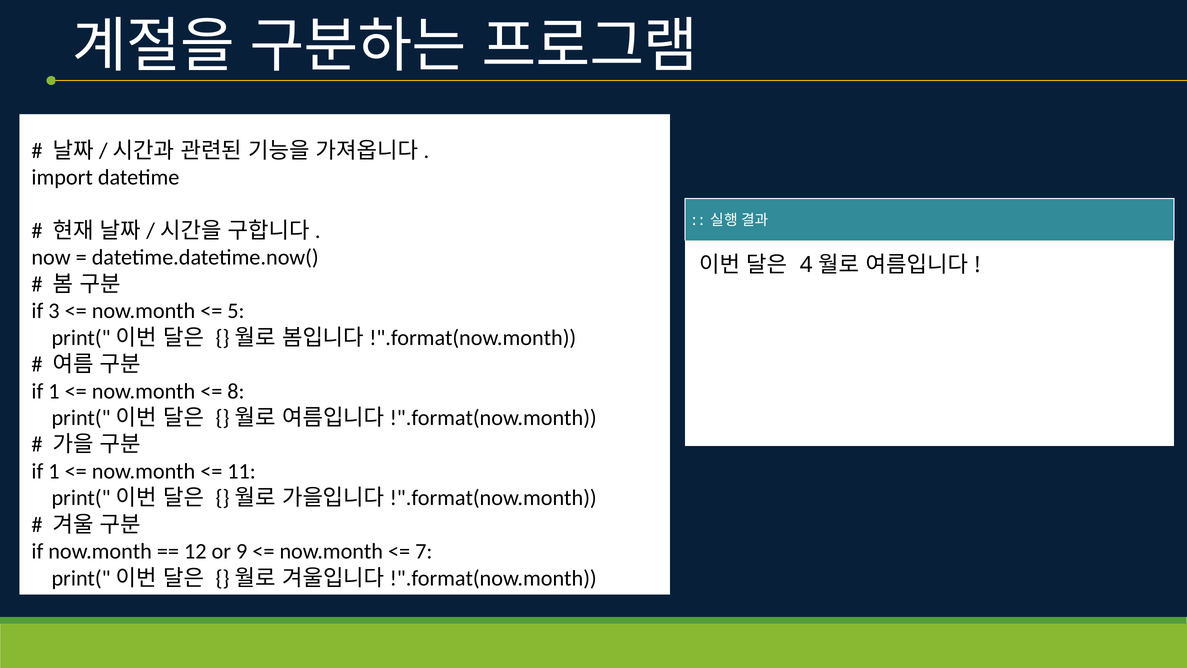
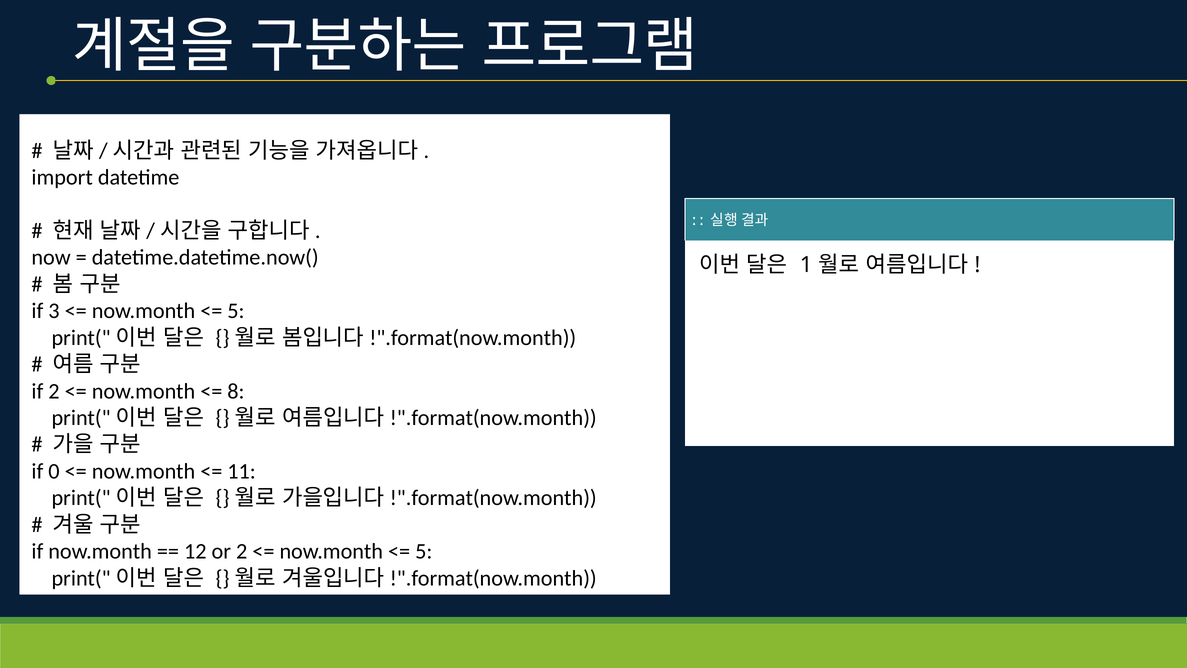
4: 4 -> 1 (806, 265)
1: 1 -> 2 (54, 391)
1: 1 -> 0 (54, 471)
or 9: 9 -> 2 (242, 551)
7: 7 -> 5 (424, 551)
